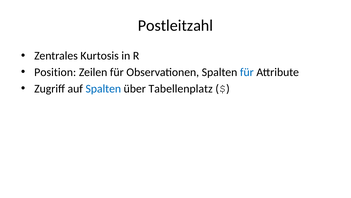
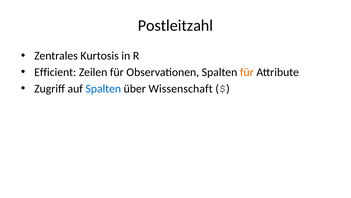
Position: Position -> Efficient (55, 72)
für colour: blue -> orange (247, 72)
Tabellenplatz: Tabellenplatz -> Wissenschaft (181, 88)
